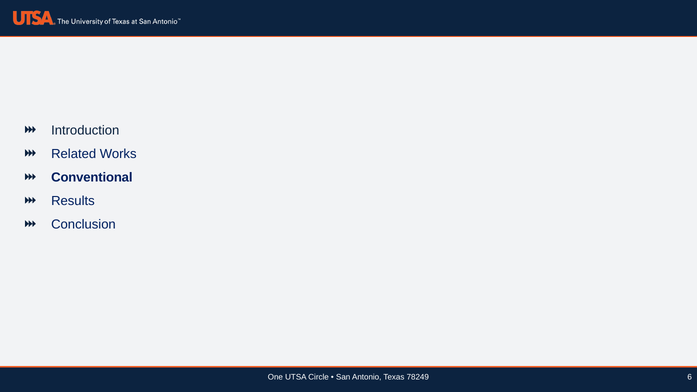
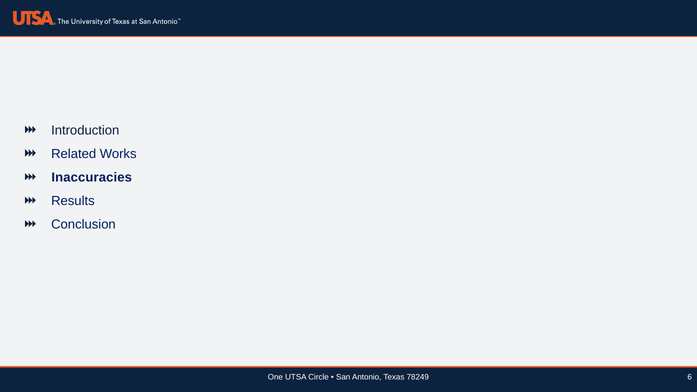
Conventional: Conventional -> Inaccuracies (92, 177)
